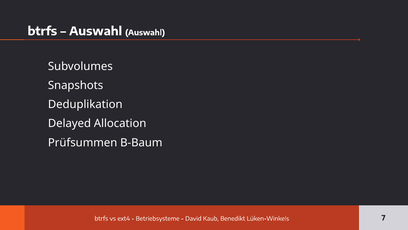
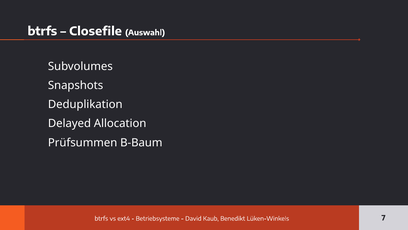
Auswahl: Auswahl -> Closefile (95, 31)
